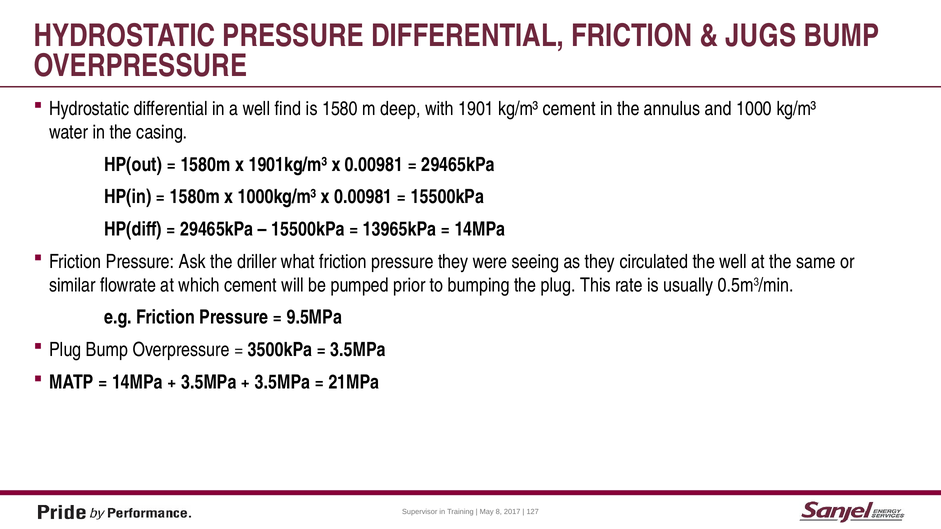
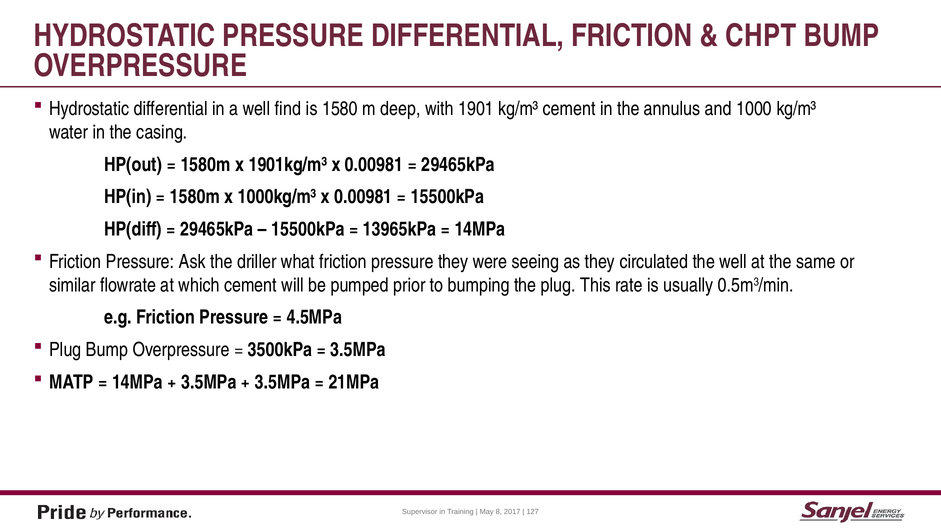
JUGS: JUGS -> CHPT (761, 36)
9.5MPa: 9.5MPa -> 4.5MPa (314, 318)
